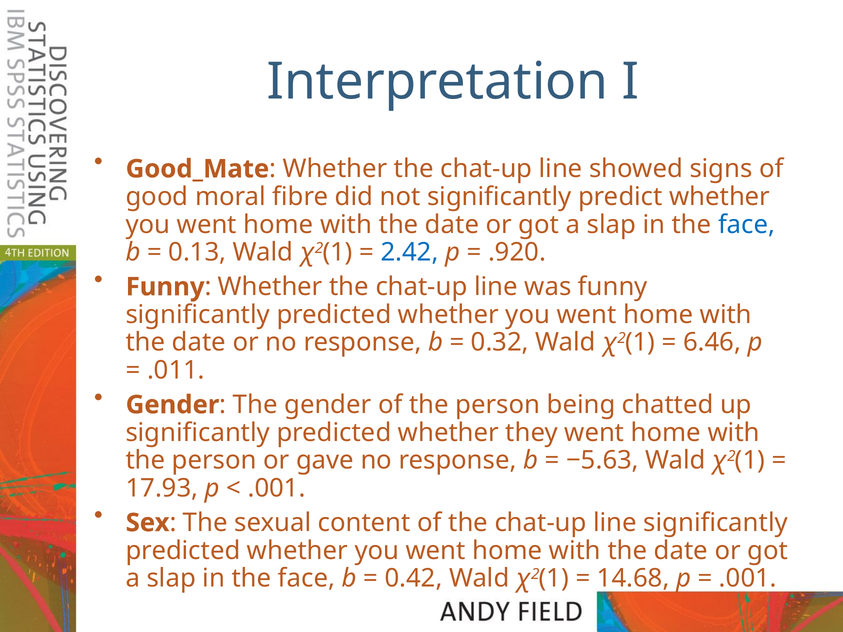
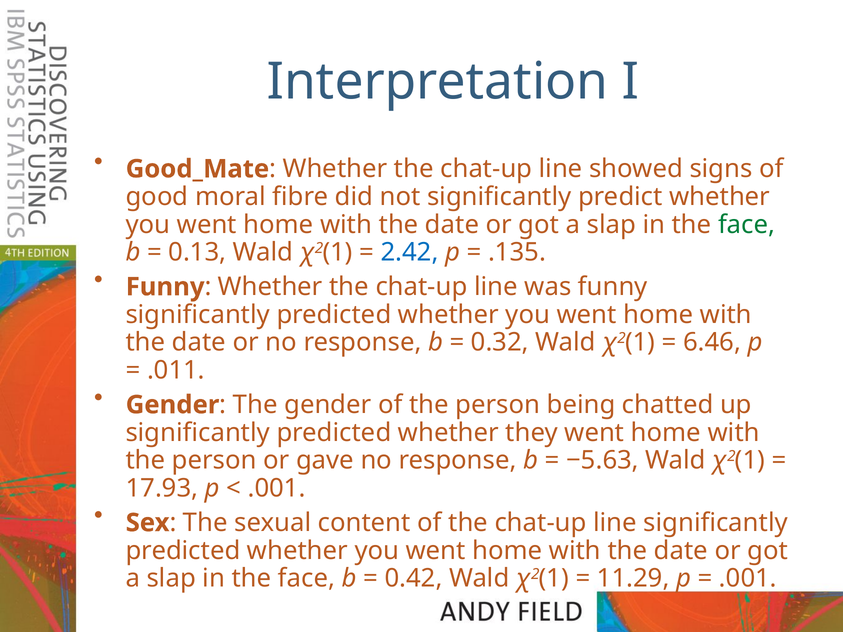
face colour: blue -> green (747, 225)
.920: .920 -> .135 (517, 252)
14.68: 14.68 -> 11.29 (633, 579)
